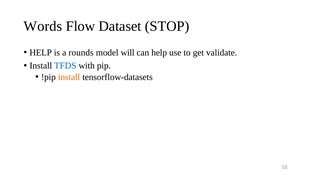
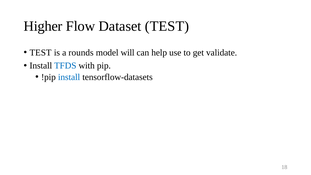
Words: Words -> Higher (43, 26)
Dataset STOP: STOP -> TEST (167, 26)
HELP: HELP -> TEST (41, 53)
install colour: orange -> blue (69, 77)
